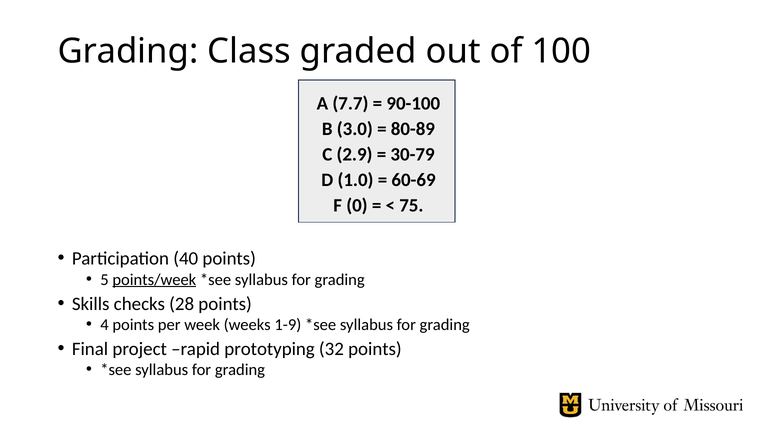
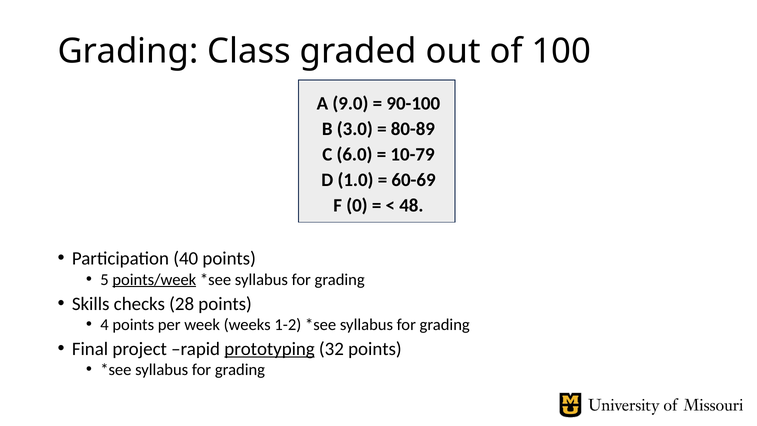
7.7: 7.7 -> 9.0 (350, 104)
2.9: 2.9 -> 6.0 (355, 155)
30-79: 30-79 -> 10-79 (413, 155)
75: 75 -> 48 (411, 206)
1-9: 1-9 -> 1-2 (288, 325)
prototyping underline: none -> present (270, 349)
